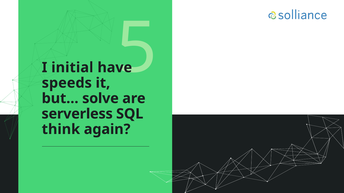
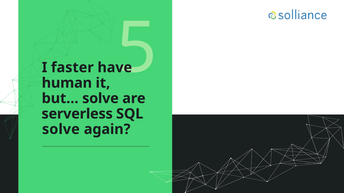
initial: initial -> faster (72, 68)
speeds: speeds -> human (67, 83)
think: think -> solve (61, 130)
